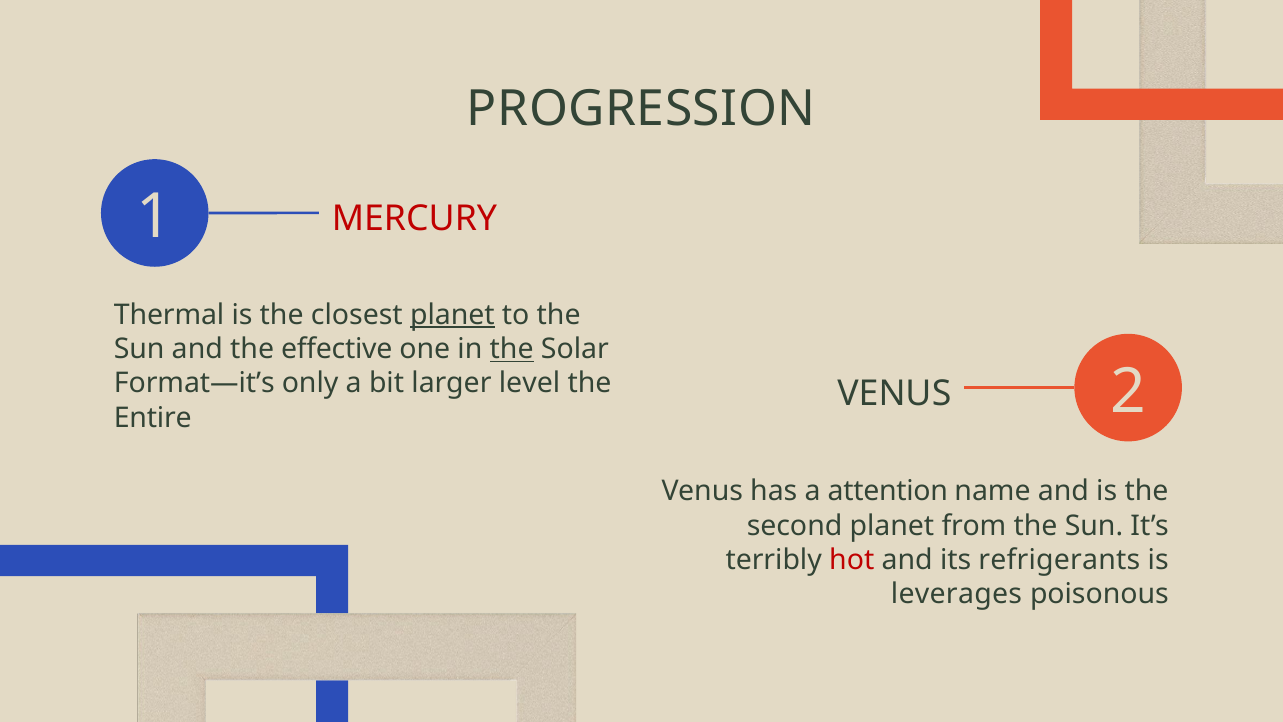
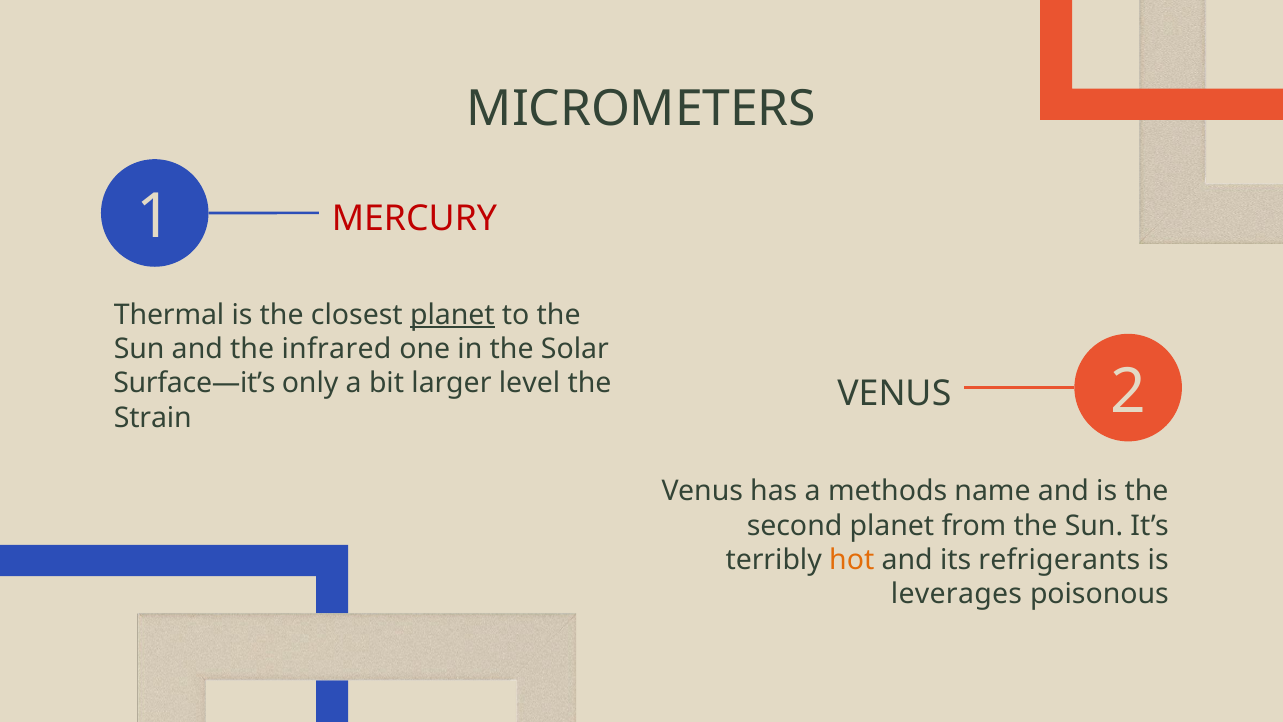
PROGRESSION: PROGRESSION -> MICROMETERS (642, 109)
effective: effective -> infrared (337, 349)
the underline: present -> none (512, 349)
Format—it’s: Format—it’s -> Surface—it’s (194, 383)
Entire: Entire -> Strain (153, 417)
attention: attention -> methods (888, 491)
hot colour: red -> orange (852, 560)
